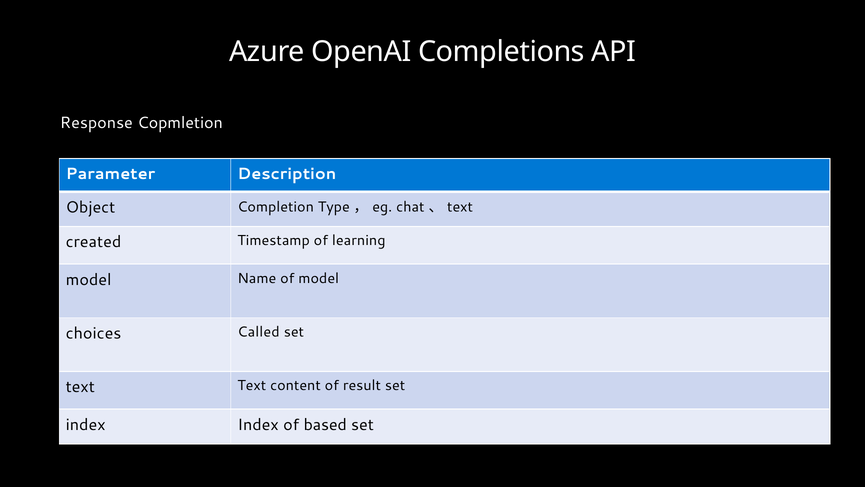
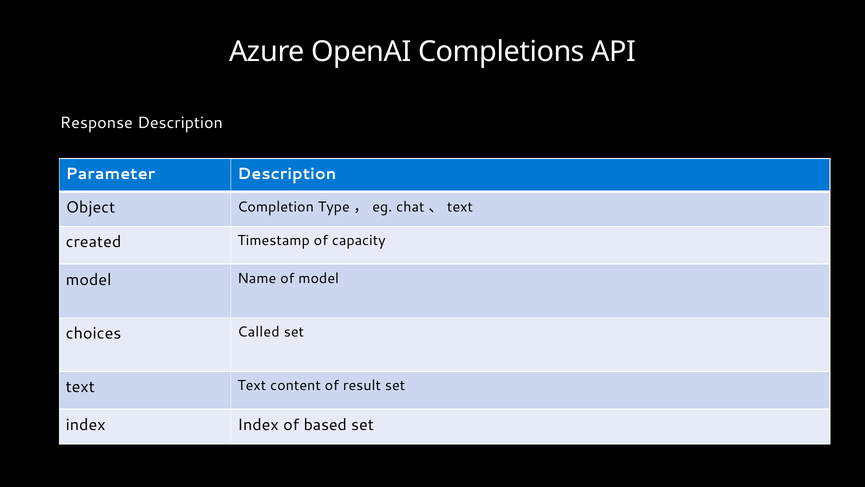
Response Copmletion: Copmletion -> Description (180, 123)
learning: learning -> capacity (359, 240)
